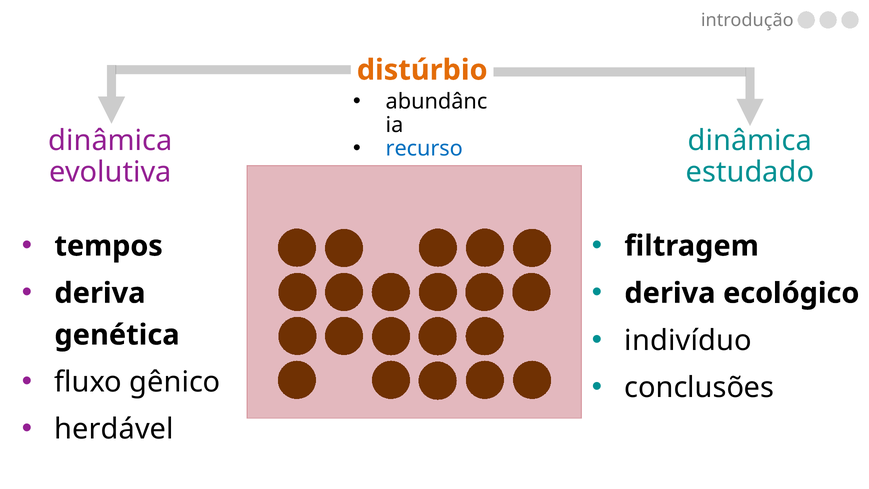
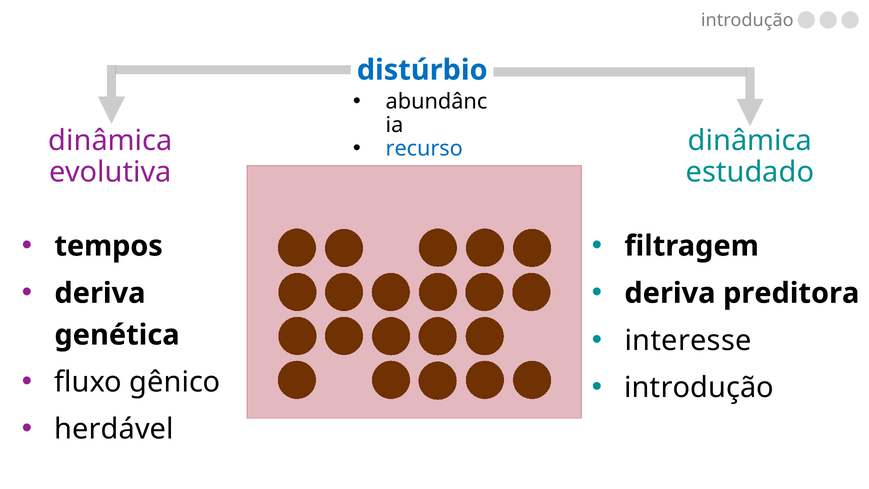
distúrbio colour: orange -> blue (422, 70)
ecológico: ecológico -> preditora (791, 293)
indivíduo: indivíduo -> interesse (688, 340)
conclusões: conclusões -> introdução (699, 388)
